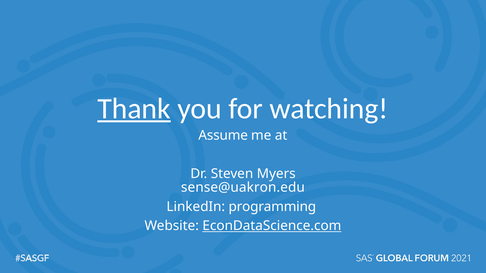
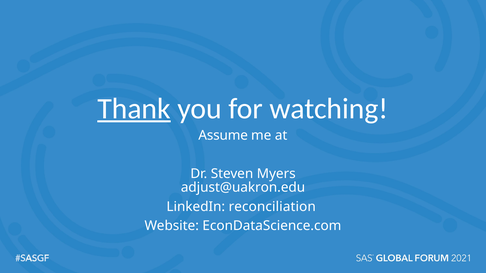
sense@uakron.edu: sense@uakron.edu -> adjust@uakron.edu (243, 188)
programming: programming -> reconciliation (272, 207)
EconDataScience.com underline: present -> none (272, 226)
